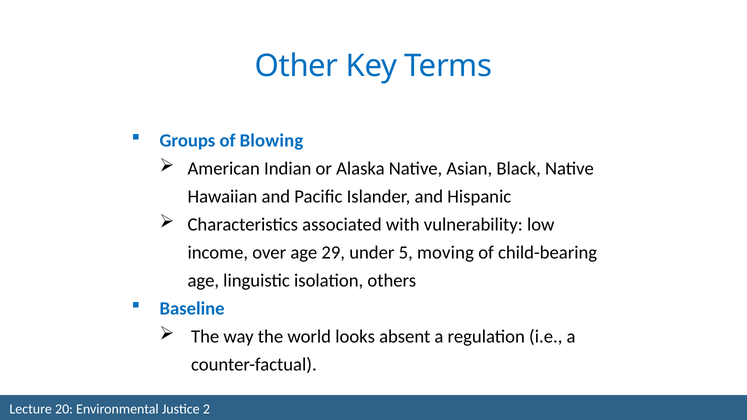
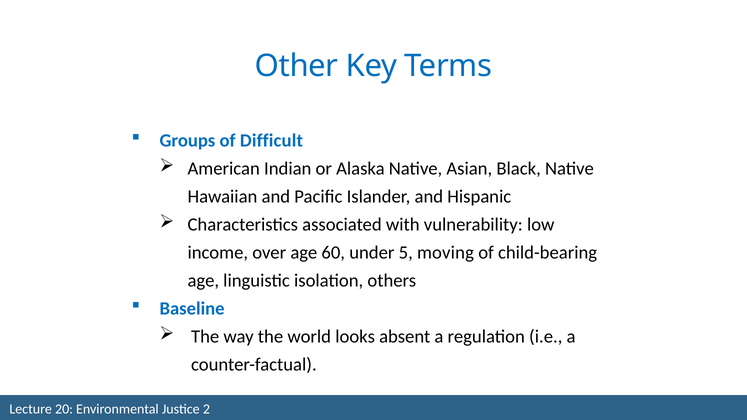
Blowing: Blowing -> Difficult (271, 141)
29: 29 -> 60 (333, 253)
